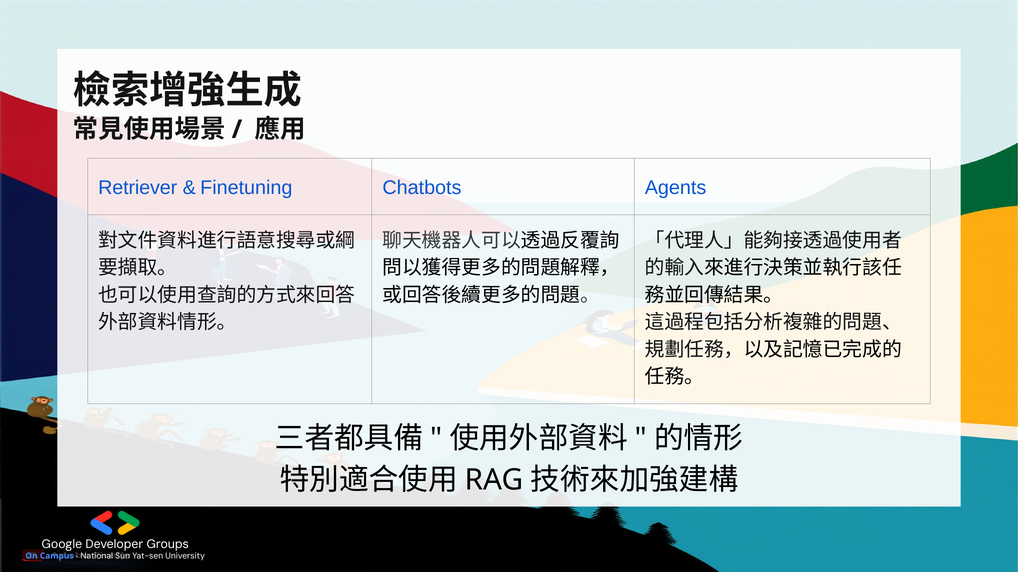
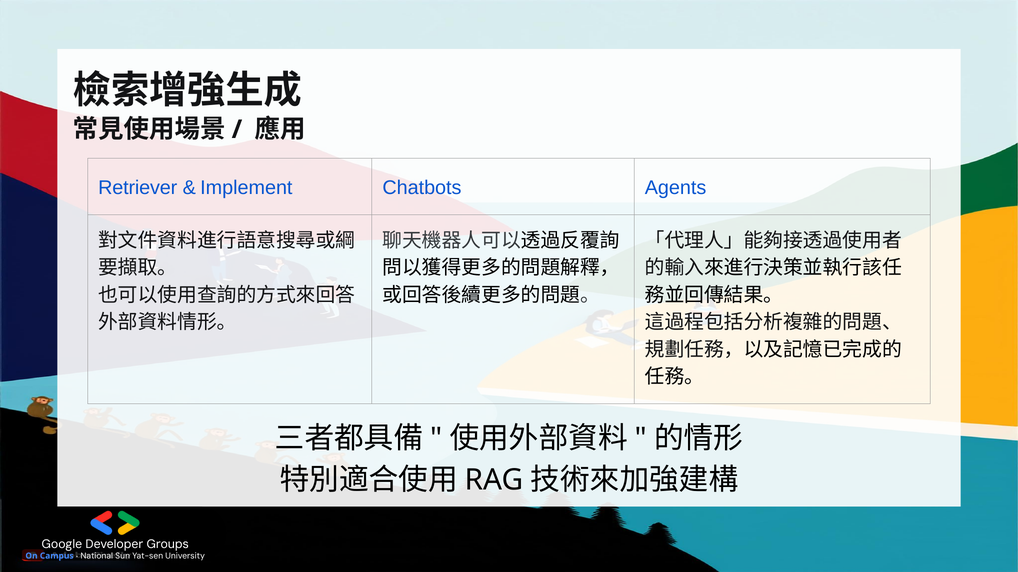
Finetuning: Finetuning -> Implement (246, 188)
